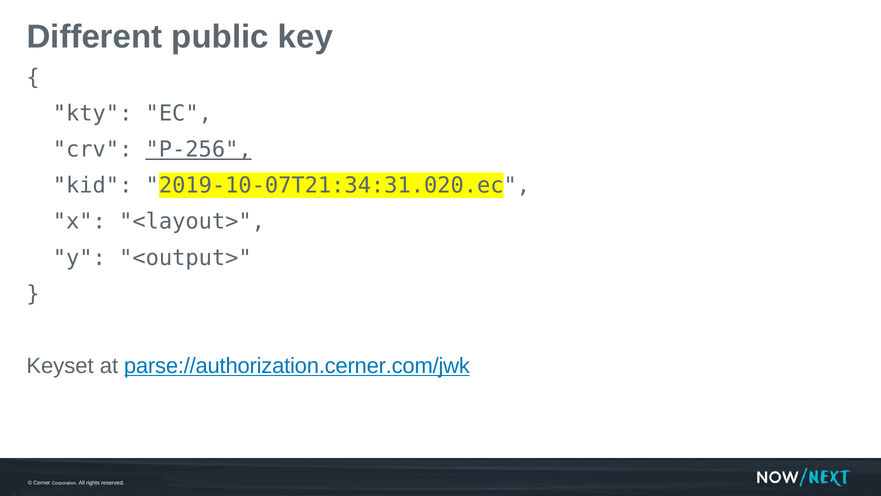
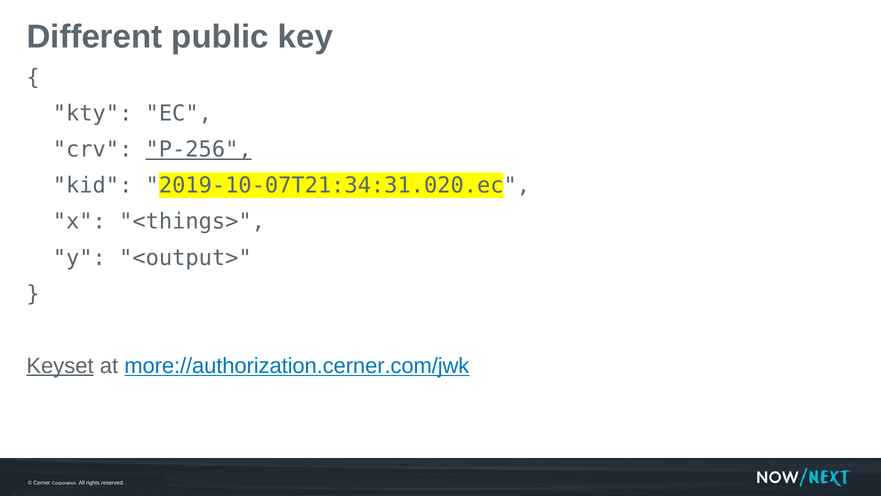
<layout>: <layout> -> <things> (192, 222)
Keyset underline: none -> present (60, 366)
parse://authorization.cerner.com/jwk: parse://authorization.cerner.com/jwk -> more://authorization.cerner.com/jwk (297, 366)
